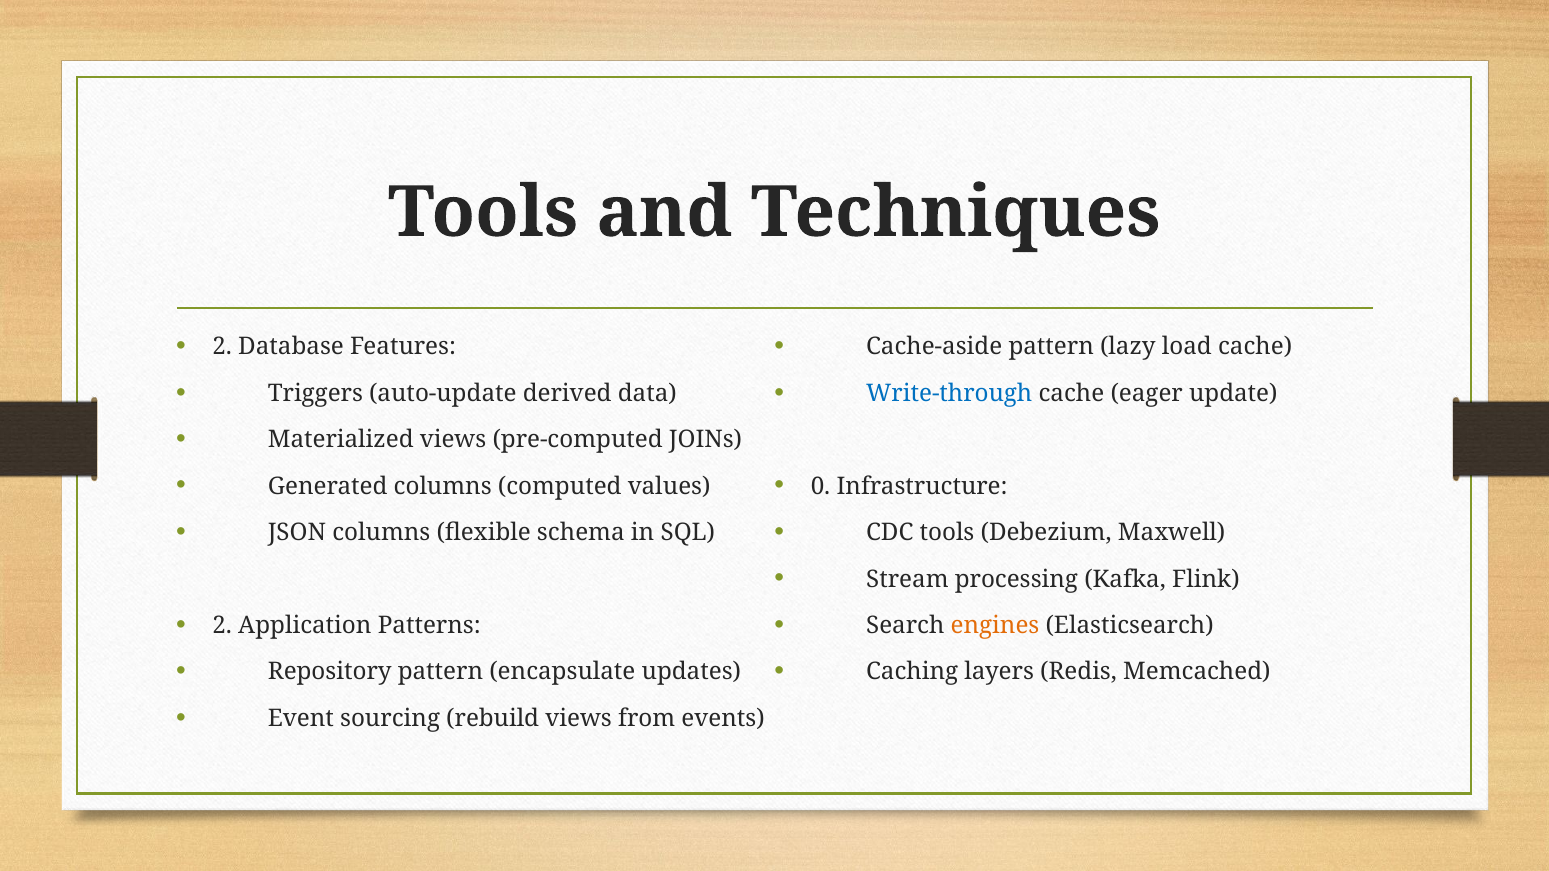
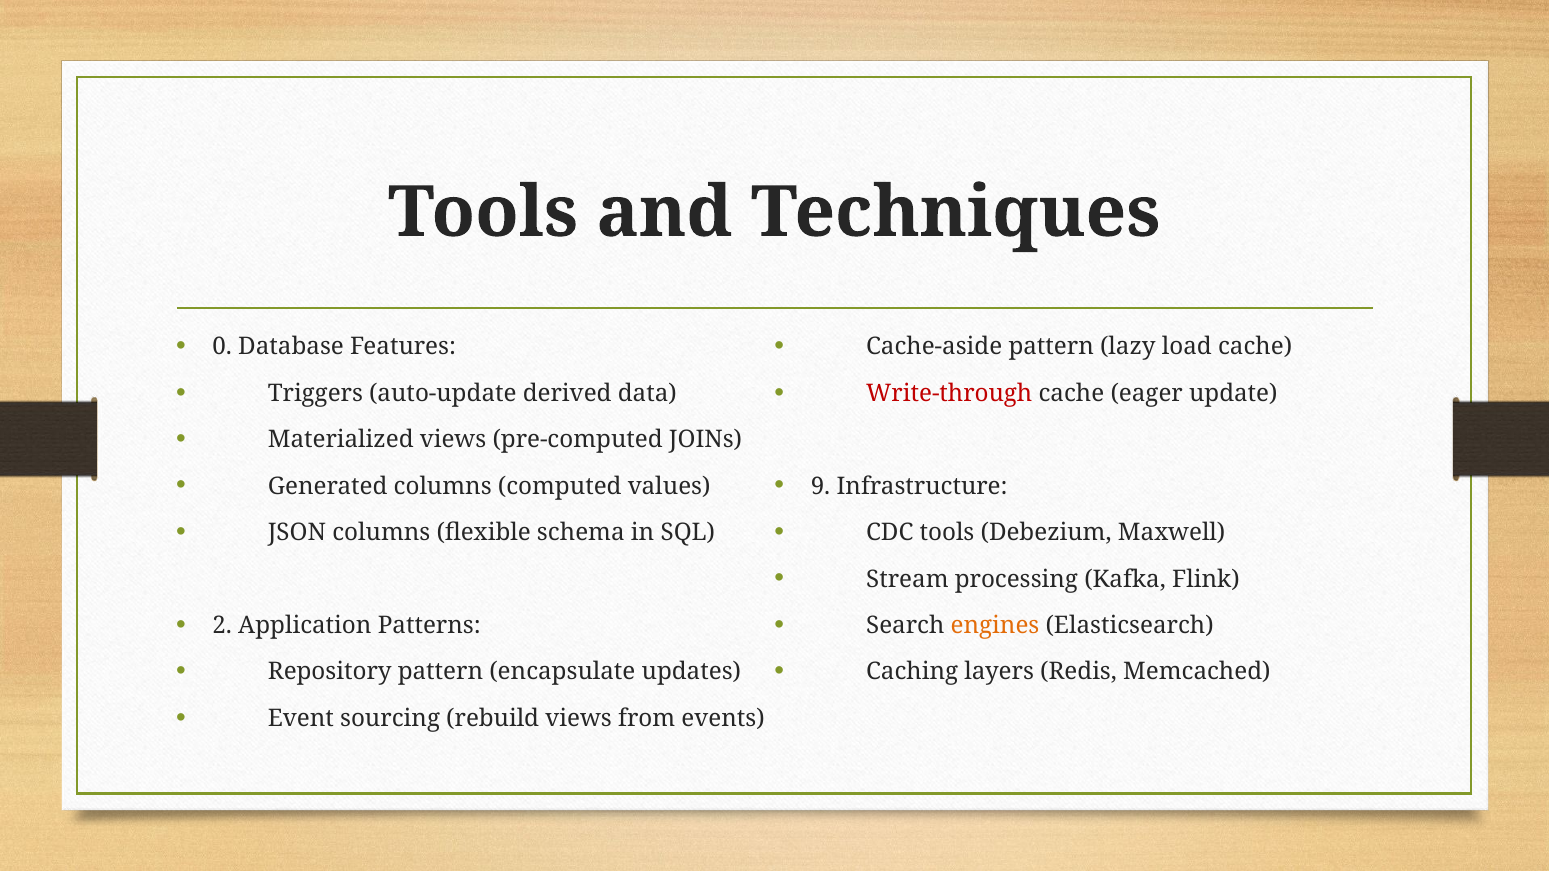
2: 2 -> 0 (222, 347)
Write-through colour: blue -> red (949, 393)
0: 0 -> 9 (821, 486)
